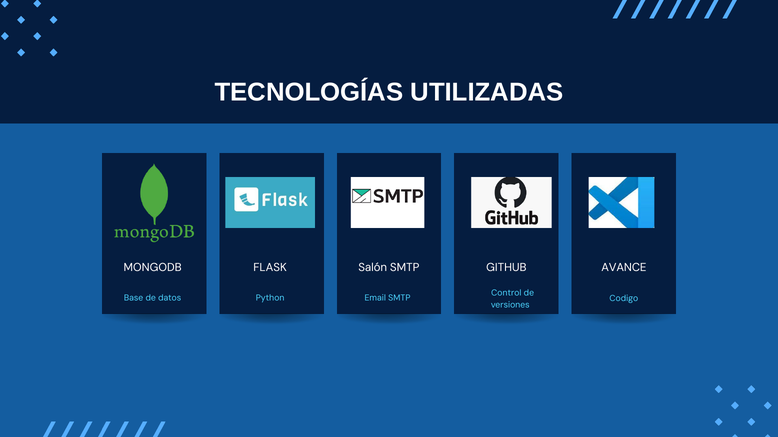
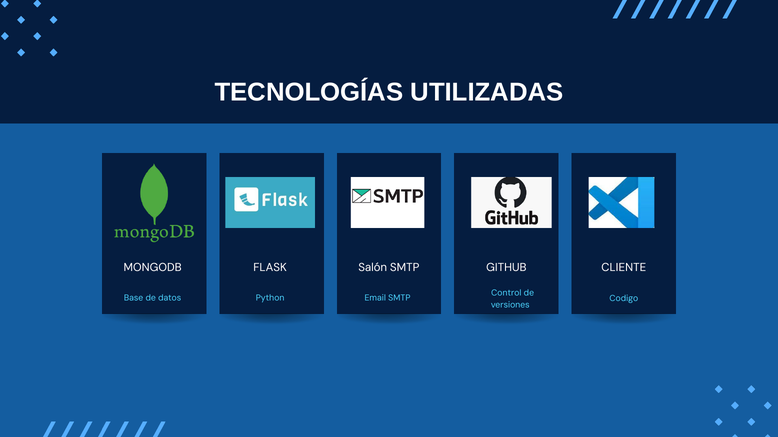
AVANCE: AVANCE -> CLIENTE (624, 268)
